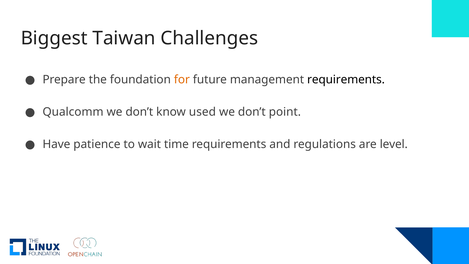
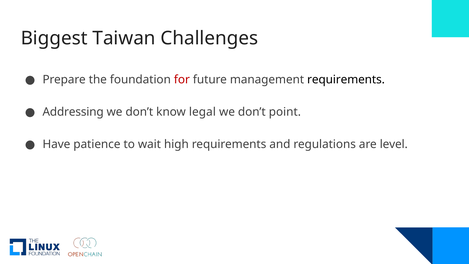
for colour: orange -> red (182, 80)
Qualcomm: Qualcomm -> Addressing (73, 112)
used: used -> legal (202, 112)
time: time -> high (176, 144)
